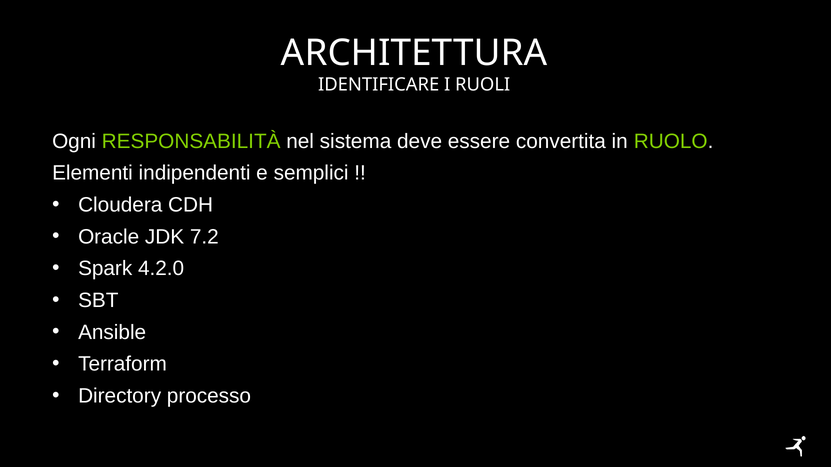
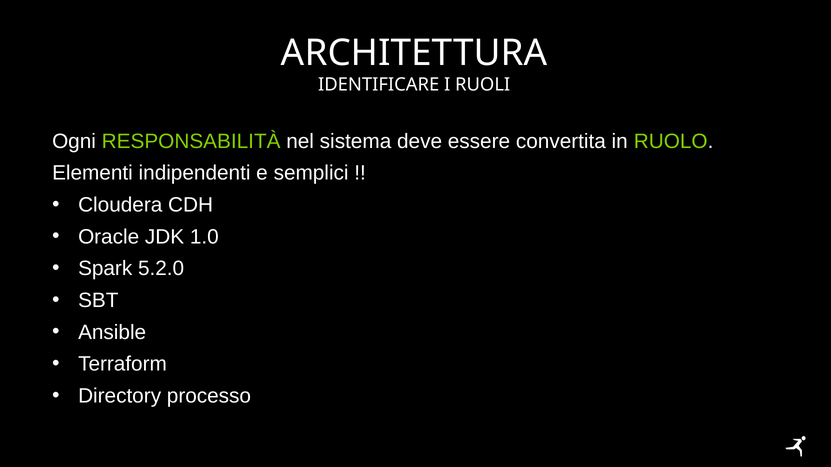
7.2: 7.2 -> 1.0 (204, 237)
4.2.0: 4.2.0 -> 5.2.0 (161, 269)
